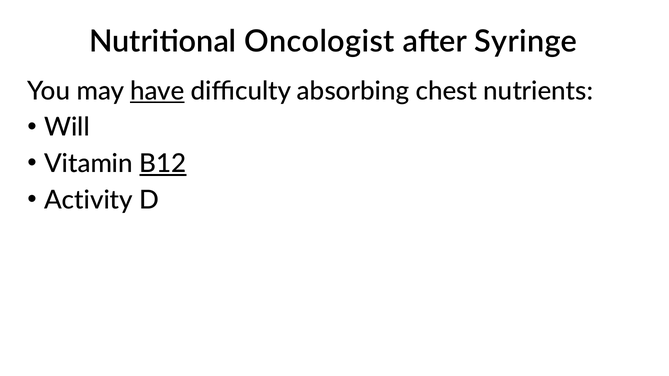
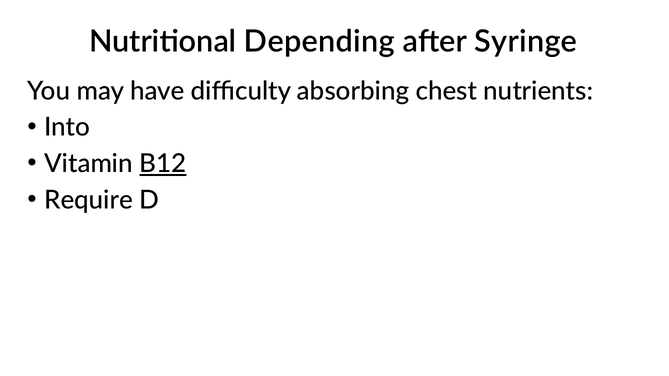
Oncologist: Oncologist -> Depending (319, 41)
have underline: present -> none (157, 91)
Will: Will -> Into (67, 128)
Activity: Activity -> Require (89, 200)
